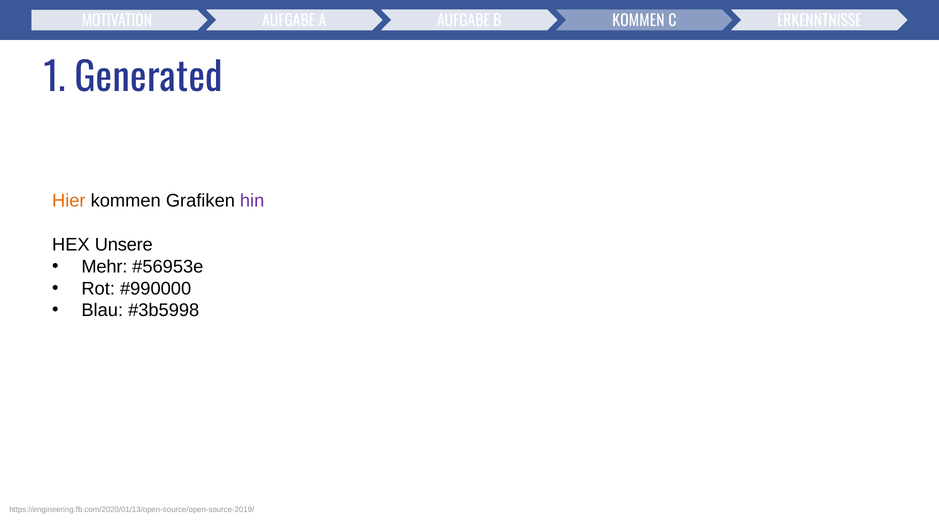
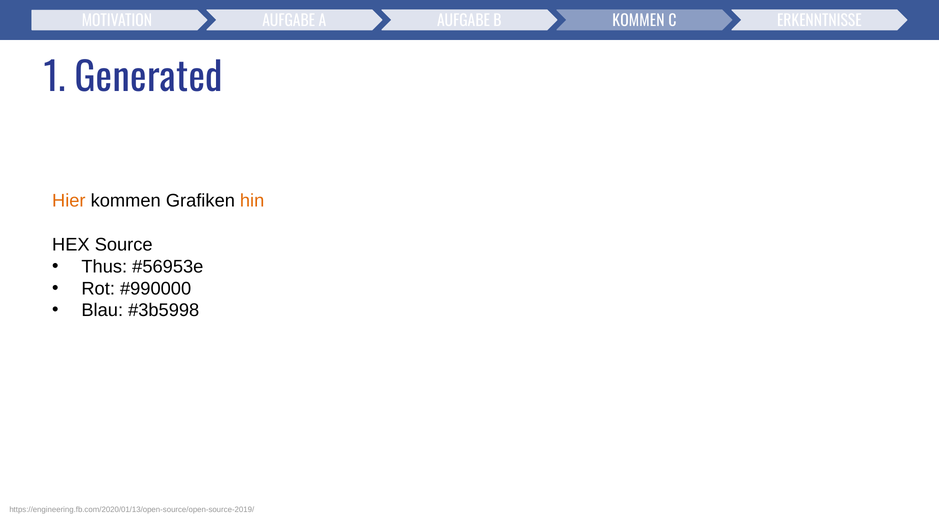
hin colour: purple -> orange (252, 201)
Unsere: Unsere -> Source (124, 245)
Mehr: Mehr -> Thus (104, 267)
